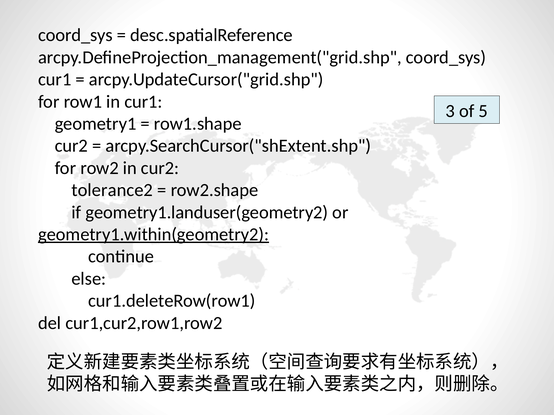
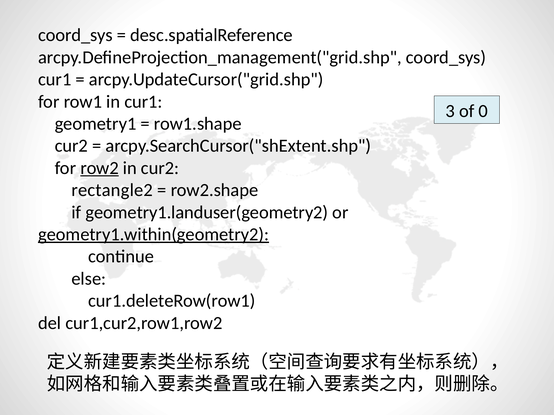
5: 5 -> 0 (483, 111)
row2 underline: none -> present (100, 168)
tolerance2: tolerance2 -> rectangle2 (112, 190)
